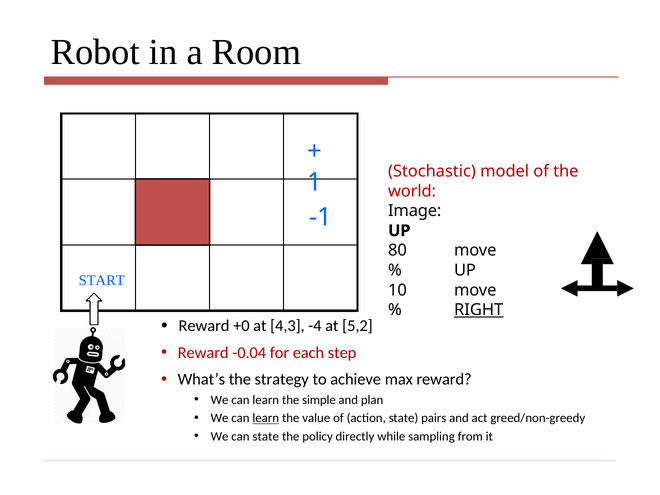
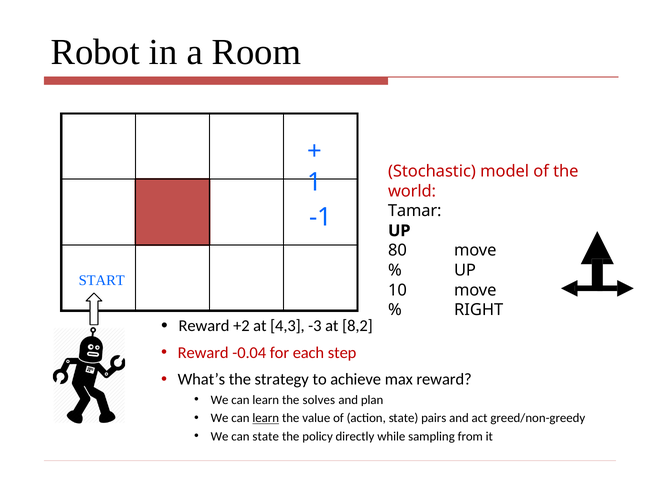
Image: Image -> Tamar (415, 211)
RIGHT underline: present -> none (479, 310)
+0: +0 -> +2 (241, 326)
-4: -4 -> -3 (315, 326)
5,2: 5,2 -> 8,2 (357, 326)
simple: simple -> solves (319, 400)
